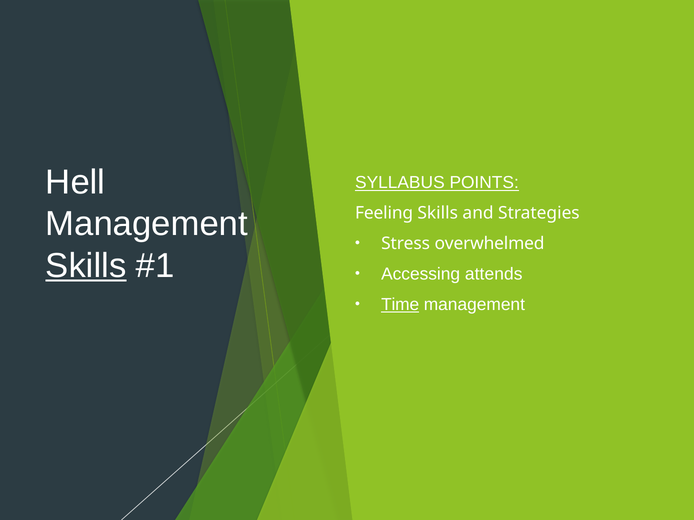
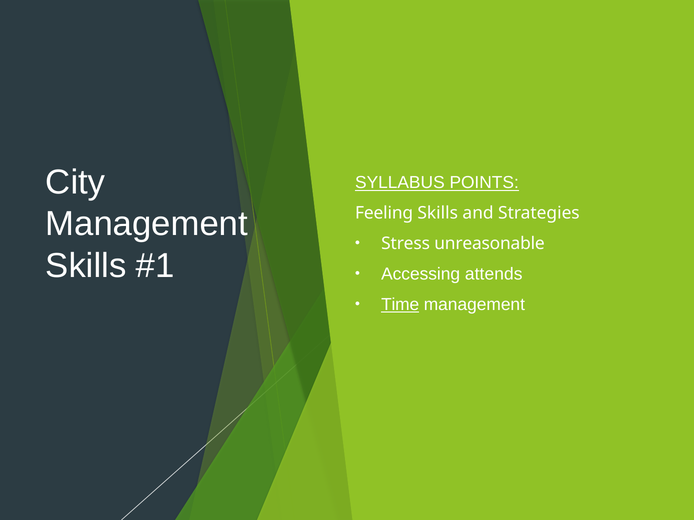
Hell: Hell -> City (75, 183)
overwhelmed: overwhelmed -> unreasonable (490, 244)
Skills underline: present -> none (86, 266)
